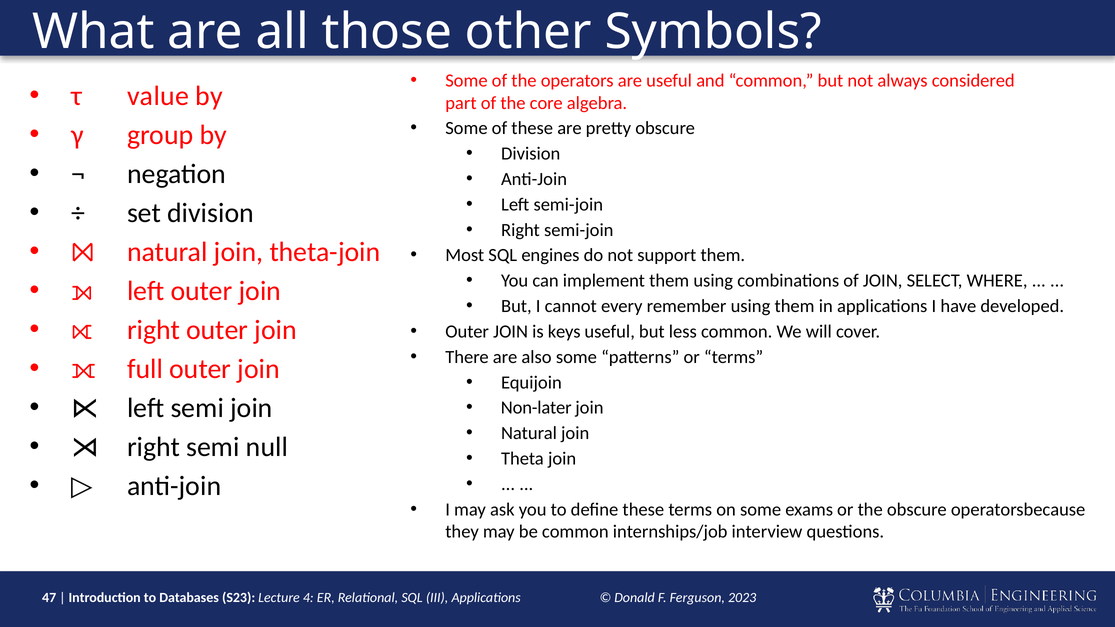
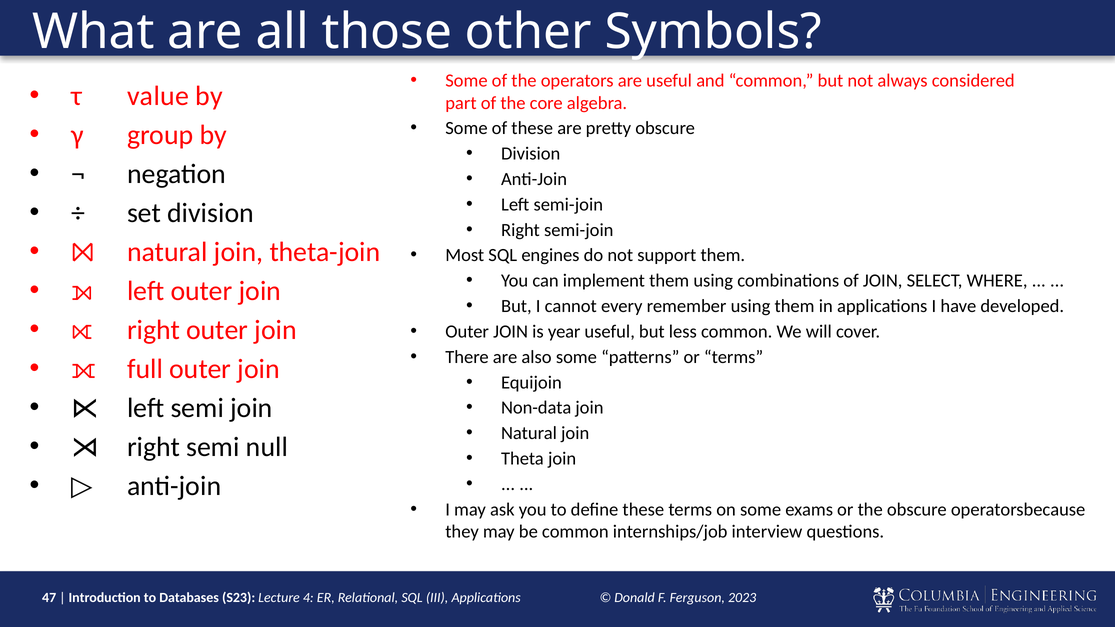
keys: keys -> year (564, 332)
Non-later: Non-later -> Non-data (536, 408)
